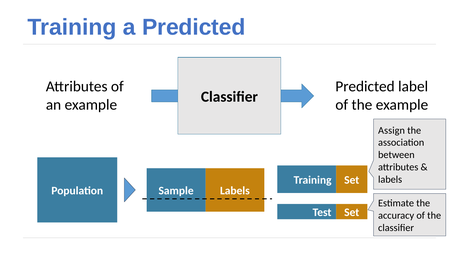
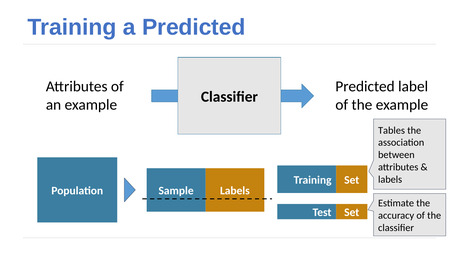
Assign: Assign -> Tables (392, 130)
